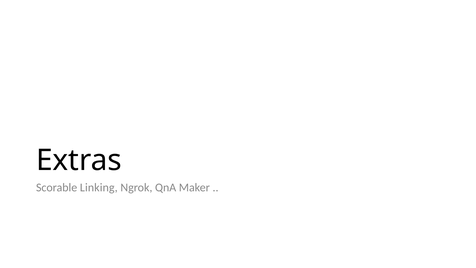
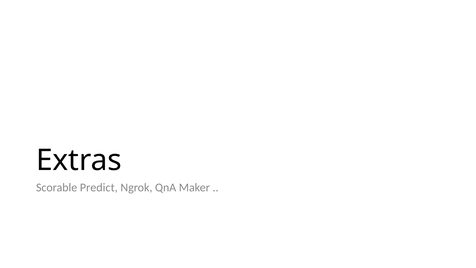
Linking: Linking -> Predict (99, 187)
